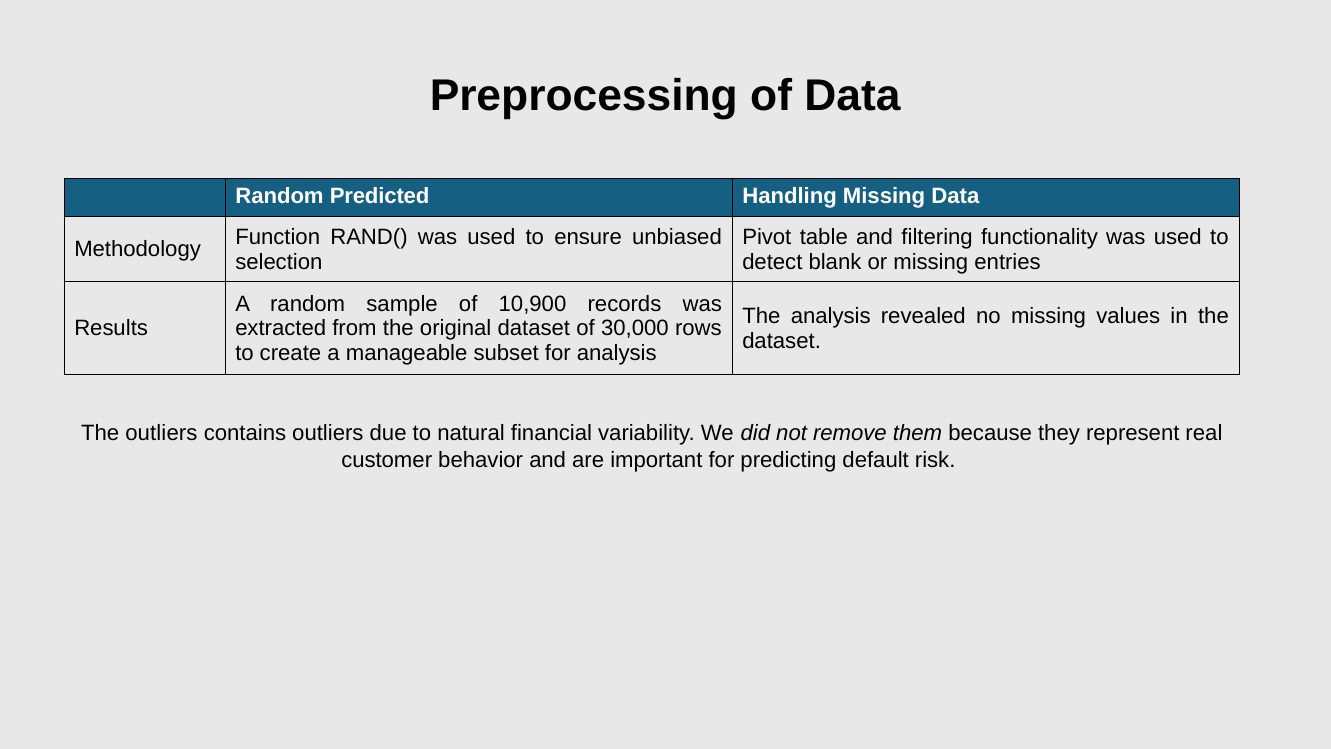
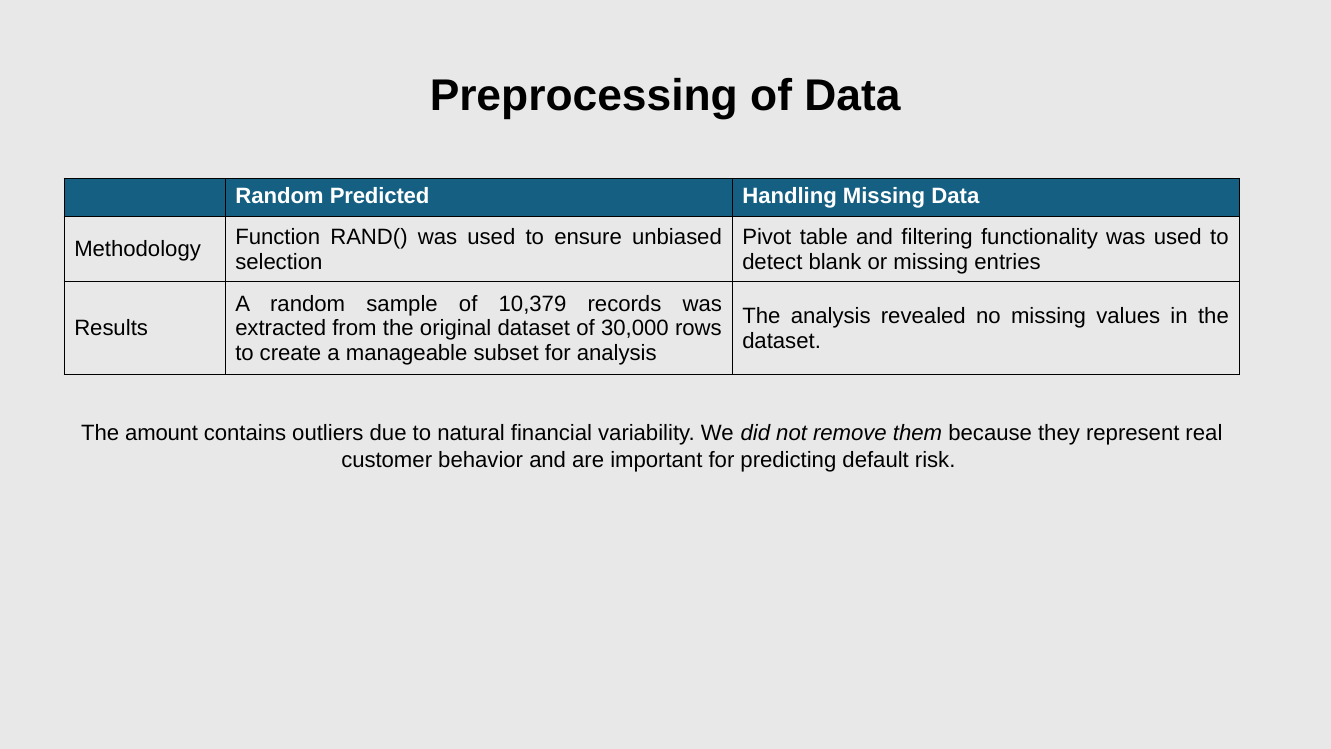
10,900: 10,900 -> 10,379 (533, 304)
The outliers: outliers -> amount (162, 433)
